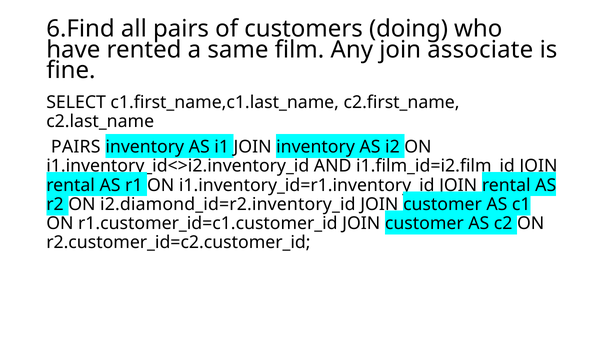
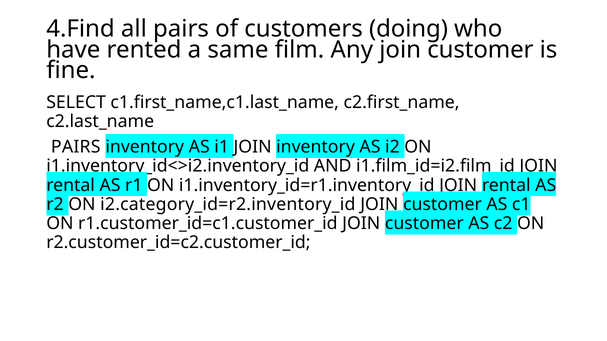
6.Find: 6.Find -> 4.Find (81, 29)
Any join associate: associate -> customer (480, 50)
i2.diamond_id=r2.inventory_id: i2.diamond_id=r2.inventory_id -> i2.category_id=r2.inventory_id (228, 205)
